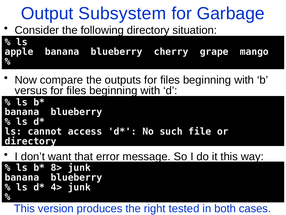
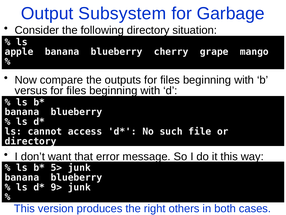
8>: 8> -> 5> (56, 167)
4>: 4> -> 9> (56, 187)
tested: tested -> others (184, 208)
